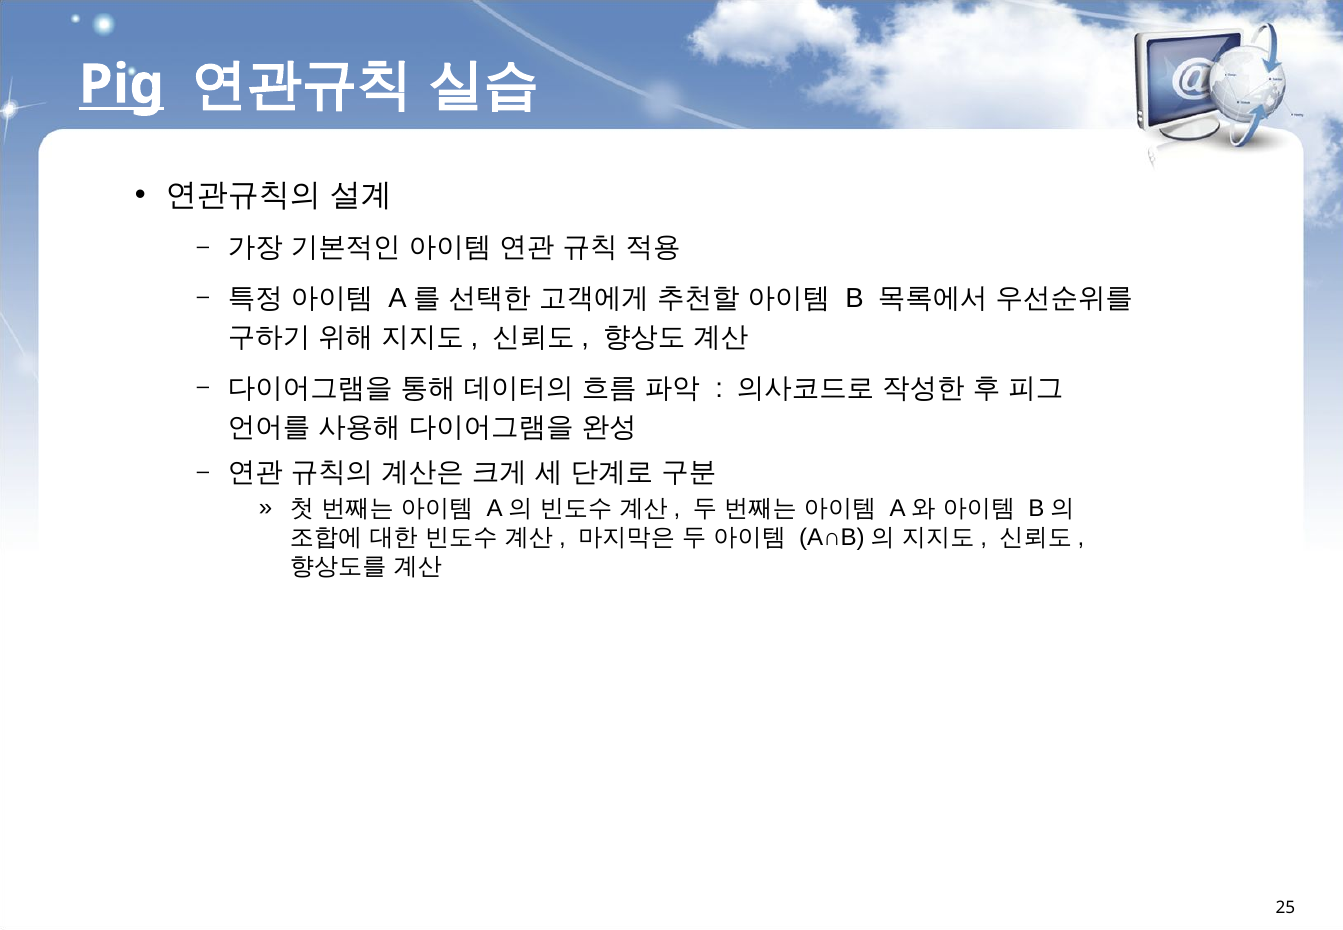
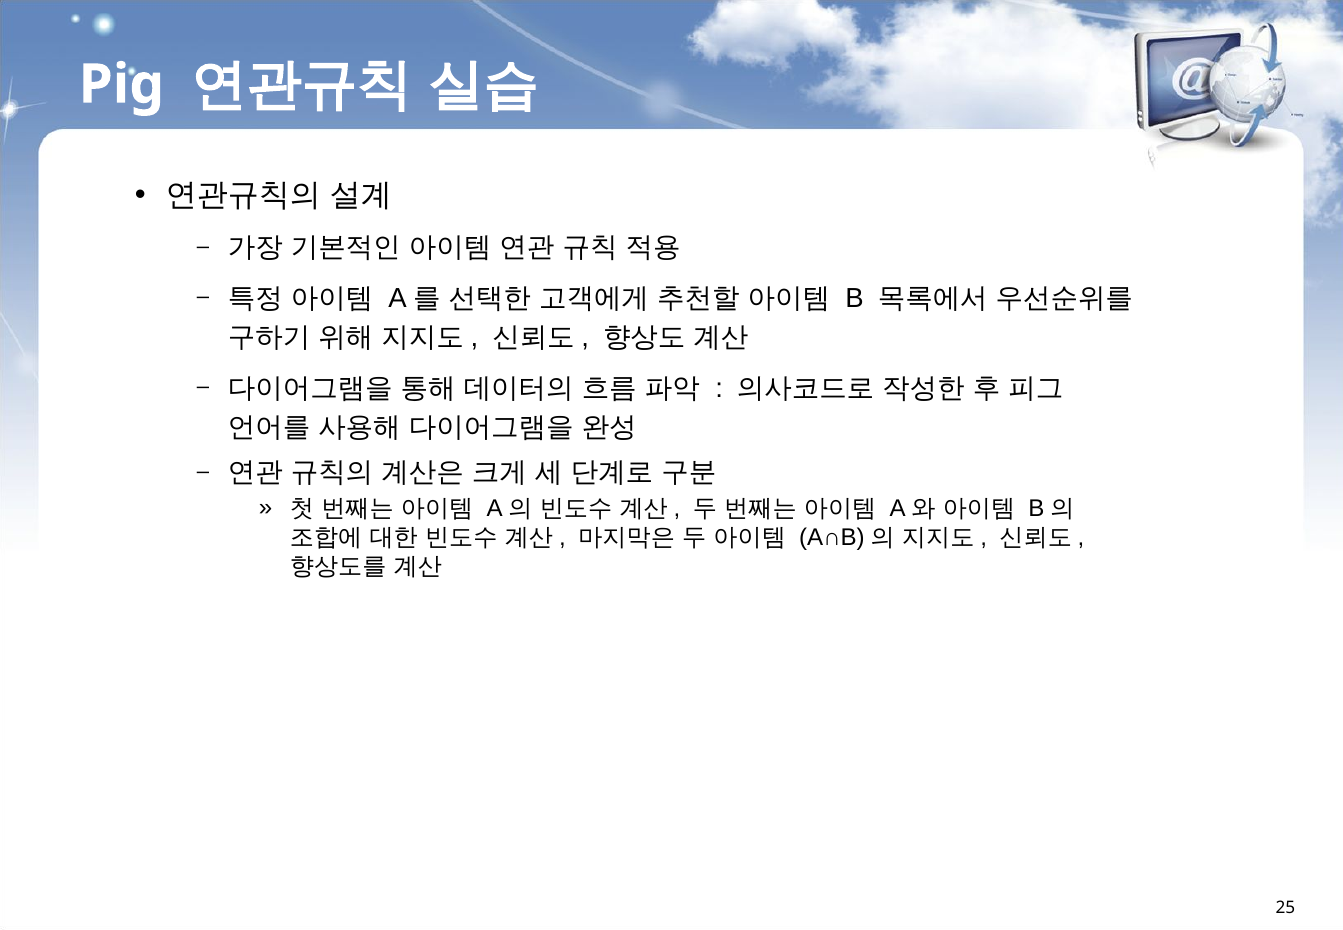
Pig underline: present -> none (121, 85)
